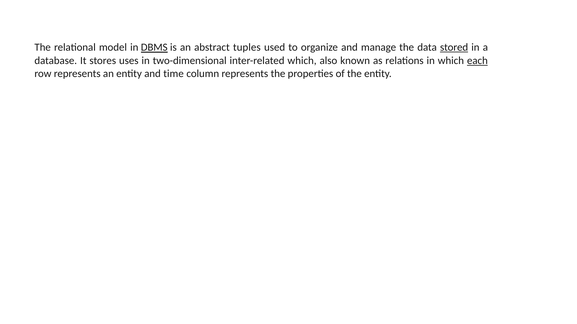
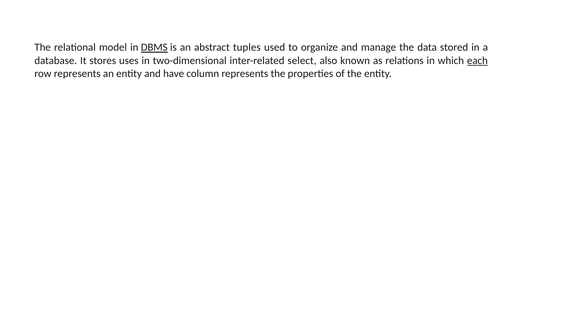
stored underline: present -> none (454, 47)
inter-related which: which -> select (302, 61)
time: time -> have (174, 74)
